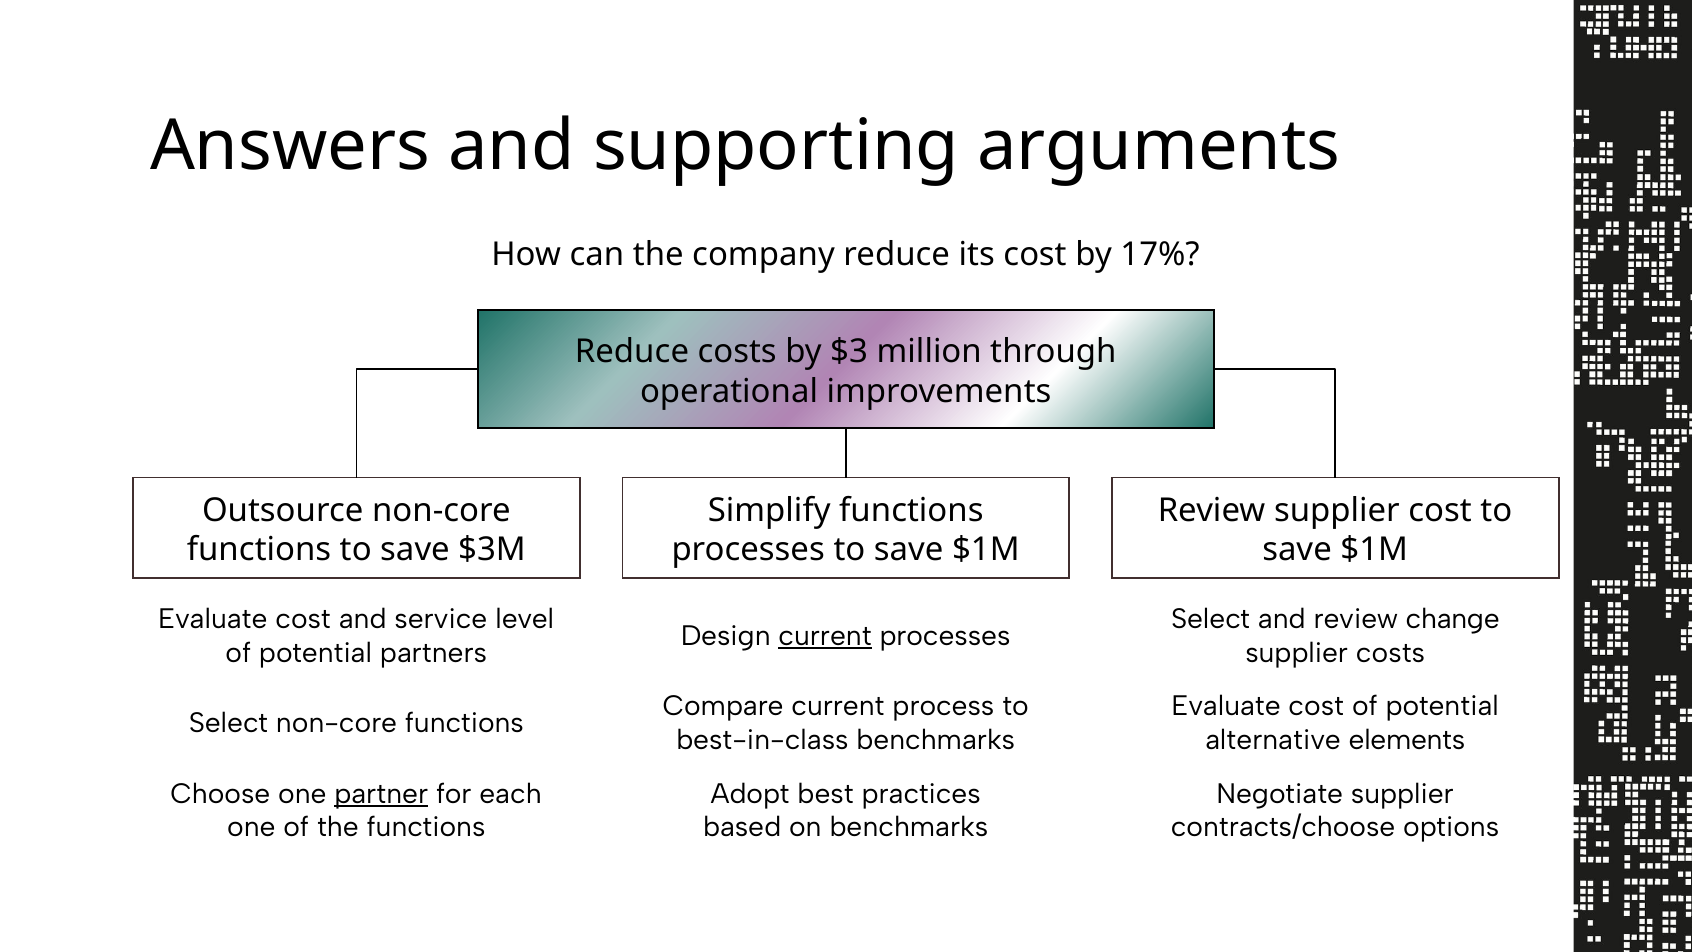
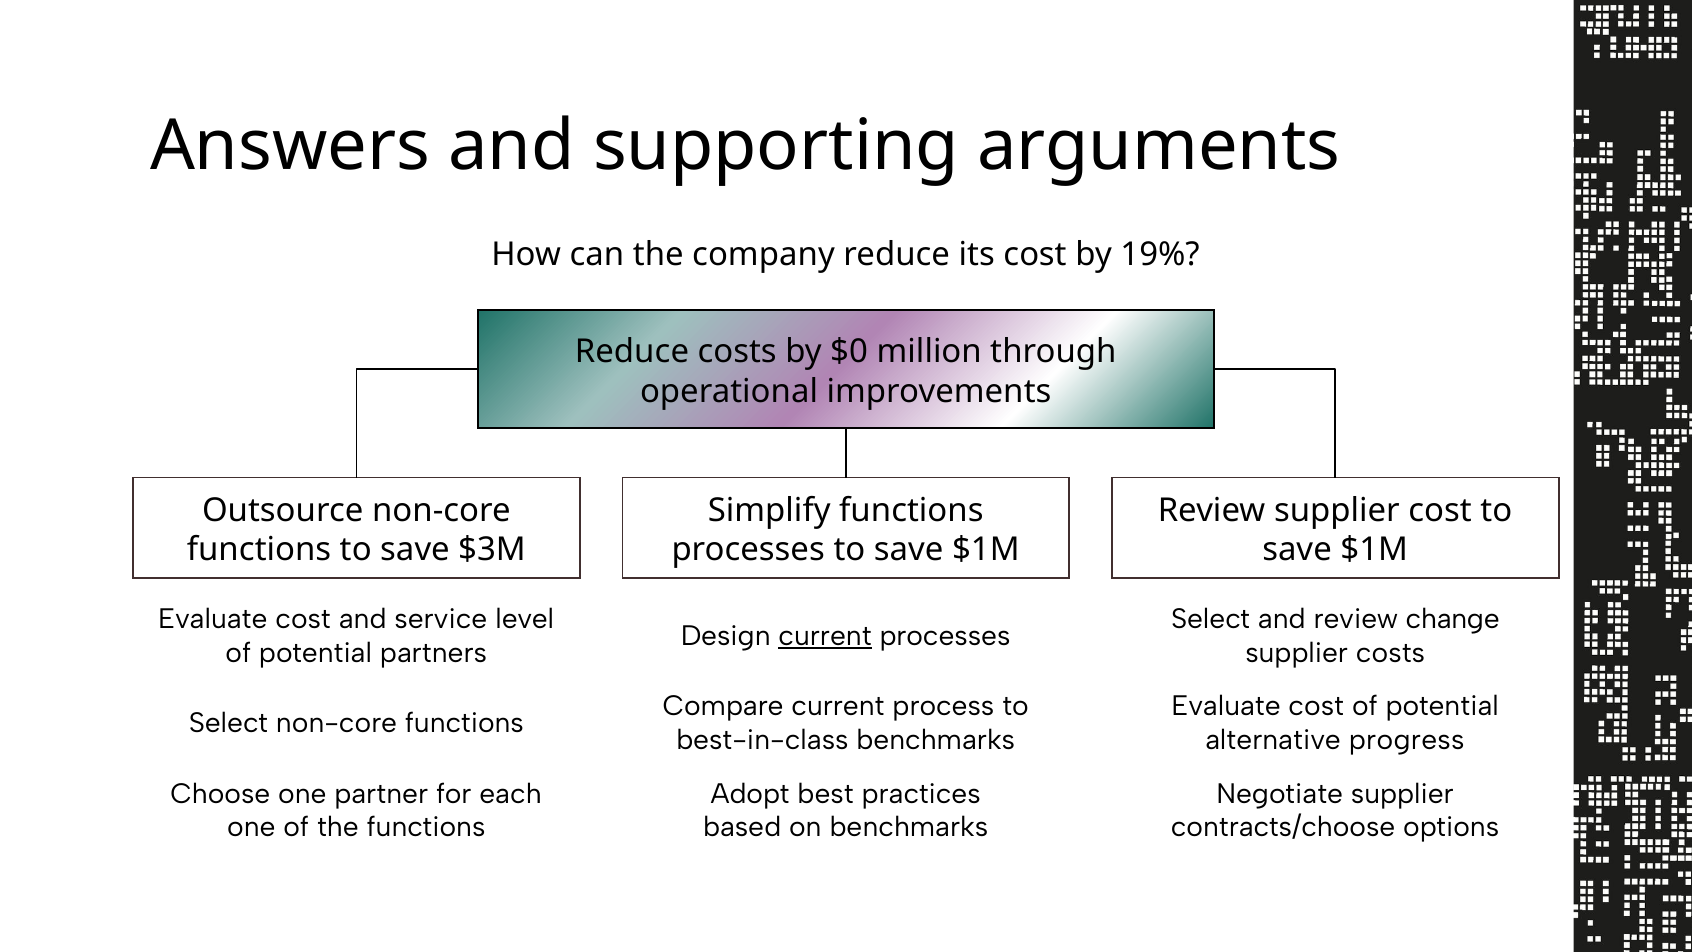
17%: 17% -> 19% (1160, 255)
$3: $3 -> $0 (849, 352)
elements: elements -> progress (1407, 740)
partner underline: present -> none (381, 794)
